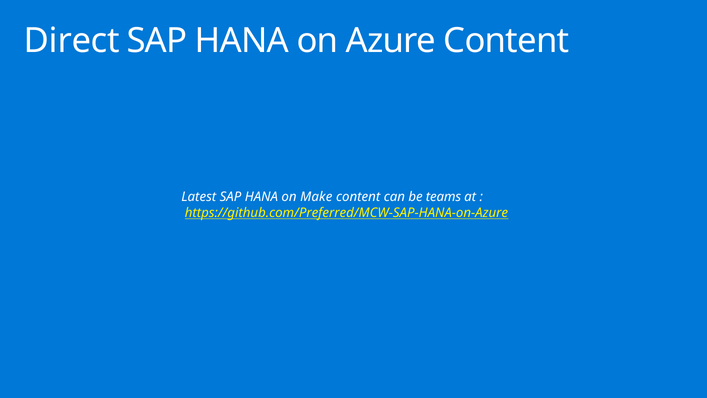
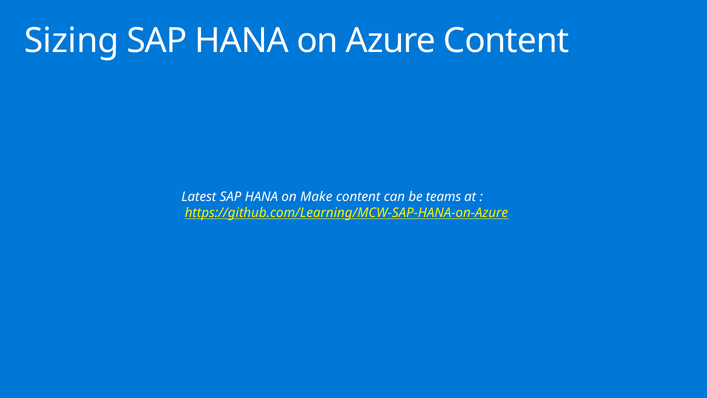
Direct: Direct -> Sizing (72, 41)
https://github.com/Preferred/MCW-SAP-HANA-on-Azure: https://github.com/Preferred/MCW-SAP-HANA-on-Azure -> https://github.com/Learning/MCW-SAP-HANA-on-Azure (346, 213)
